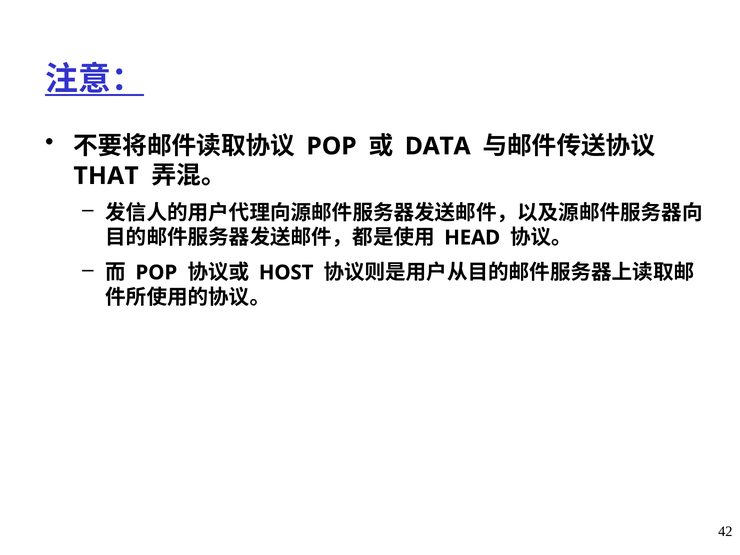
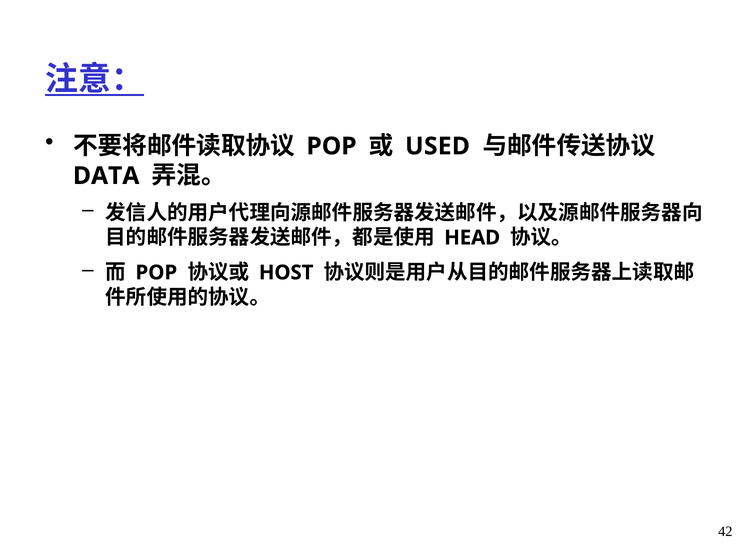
DATA: DATA -> USED (437, 146)
THAT: THAT -> DATA (106, 176)
